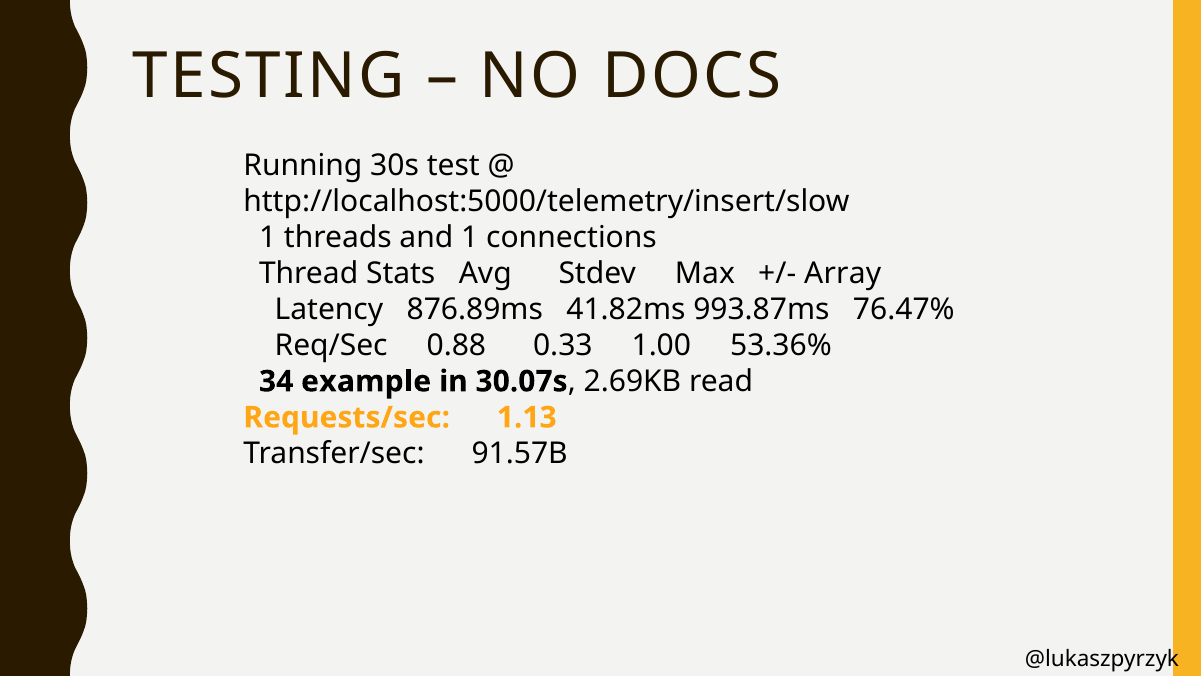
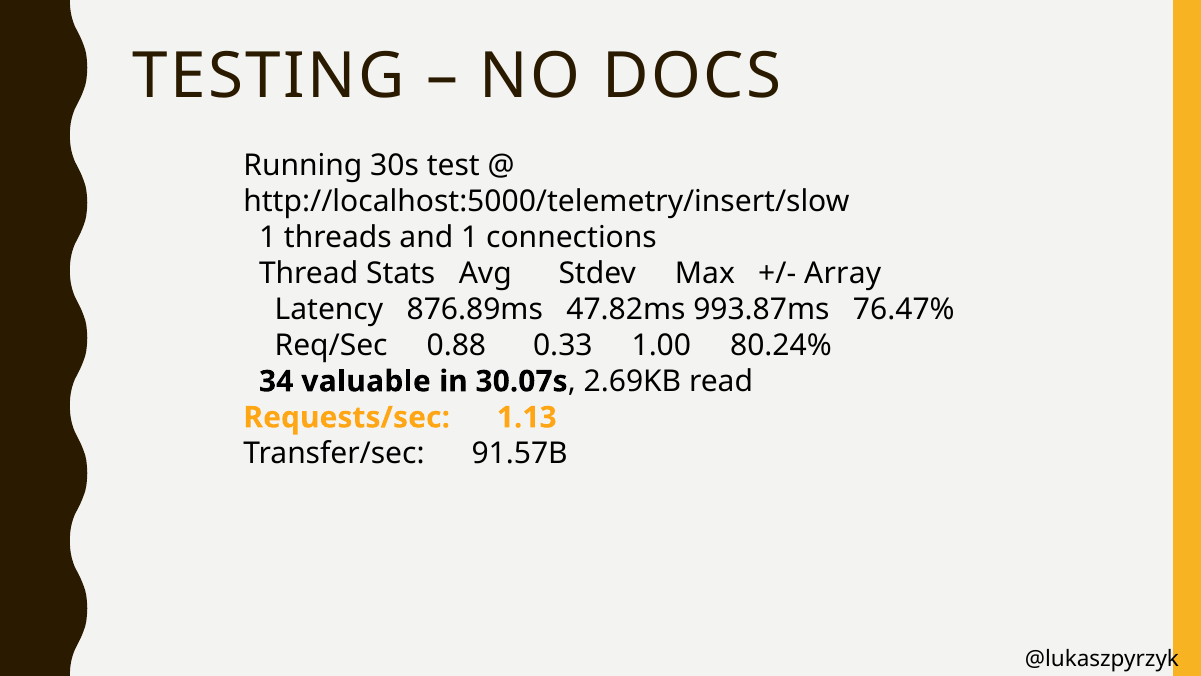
41.82ms: 41.82ms -> 47.82ms (626, 309)
53.36%: 53.36% -> 80.24% (781, 345)
example: example -> valuable (366, 381)
